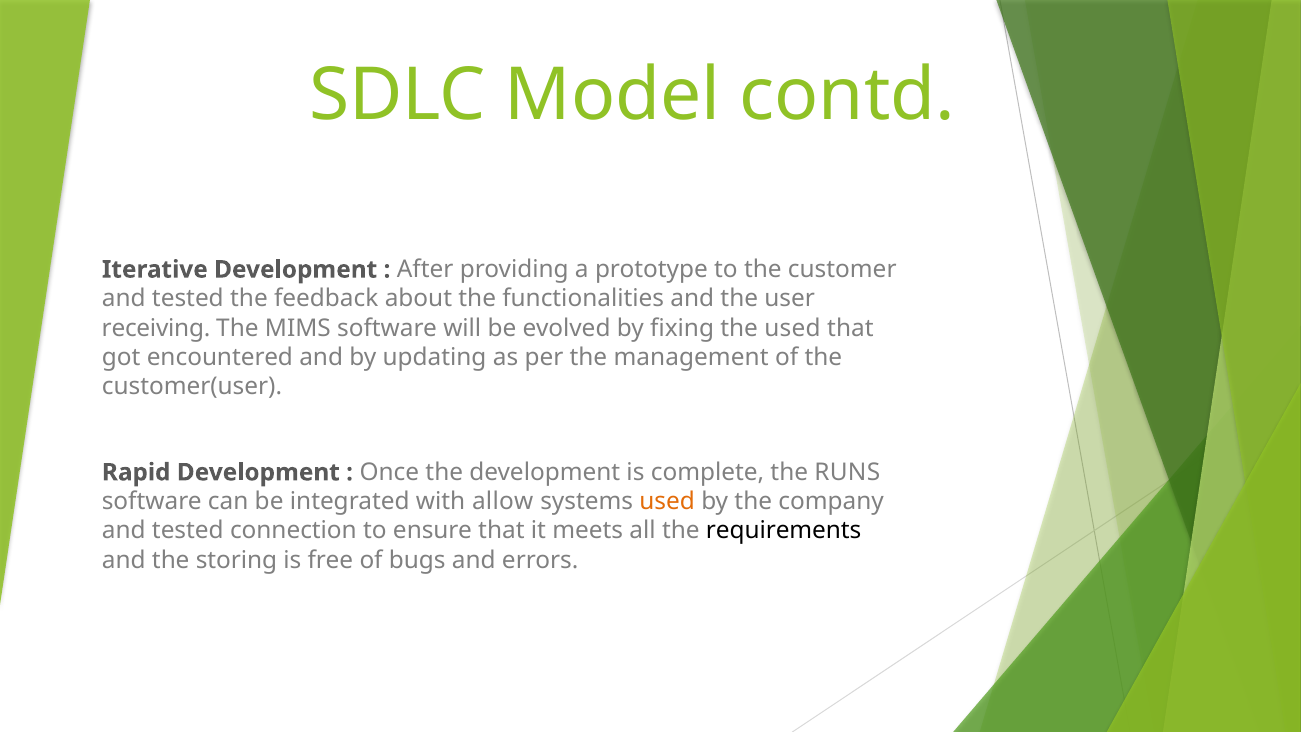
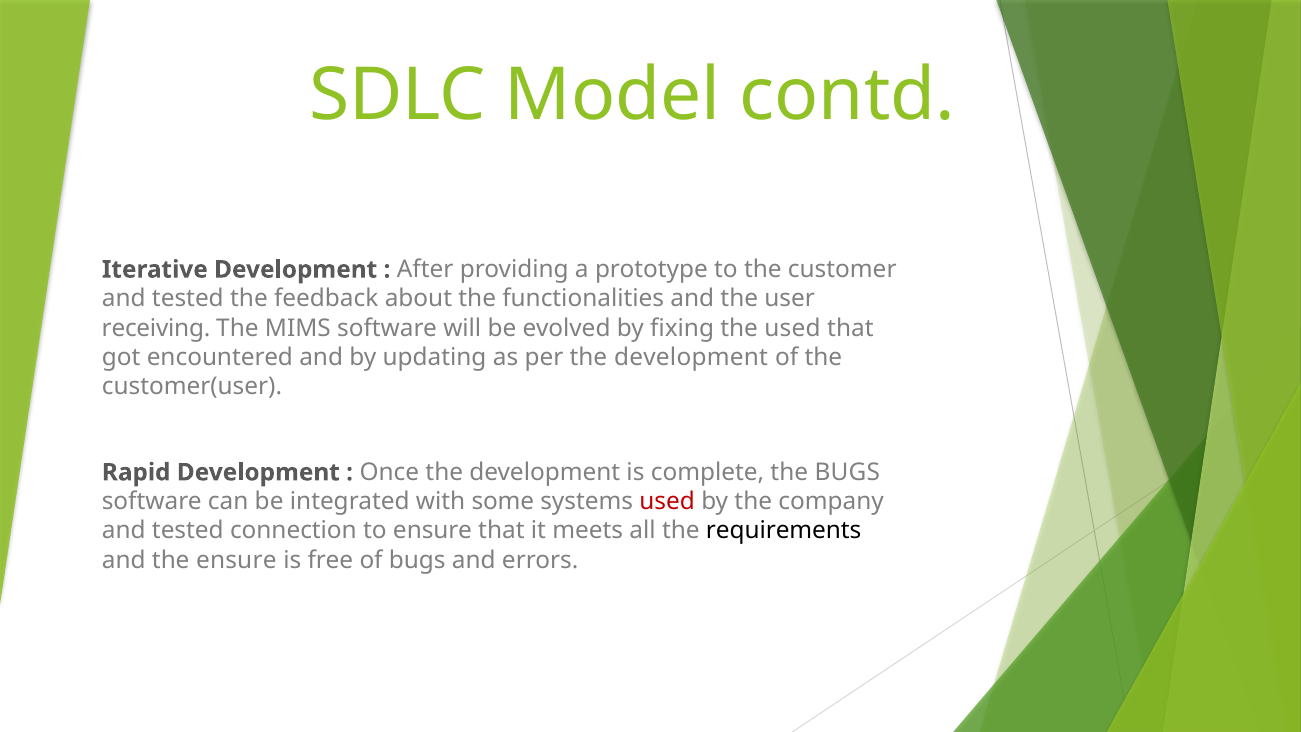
per the management: management -> development (691, 357)
the RUNS: RUNS -> BUGS (847, 472)
allow: allow -> some (503, 502)
used colour: orange -> red (667, 502)
the storing: storing -> ensure (236, 560)
